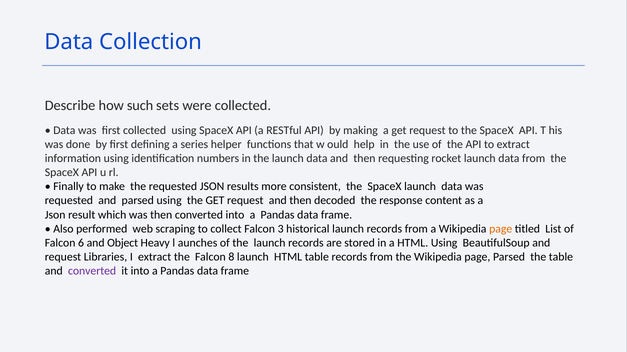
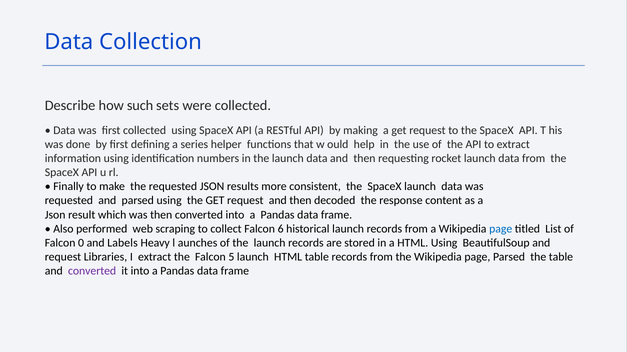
3: 3 -> 6 (281, 229)
page colour: orange -> blue (501, 229)
6: 6 -> 0 (81, 243)
Object: Object -> Labels (123, 243)
8: 8 -> 5 (231, 257)
